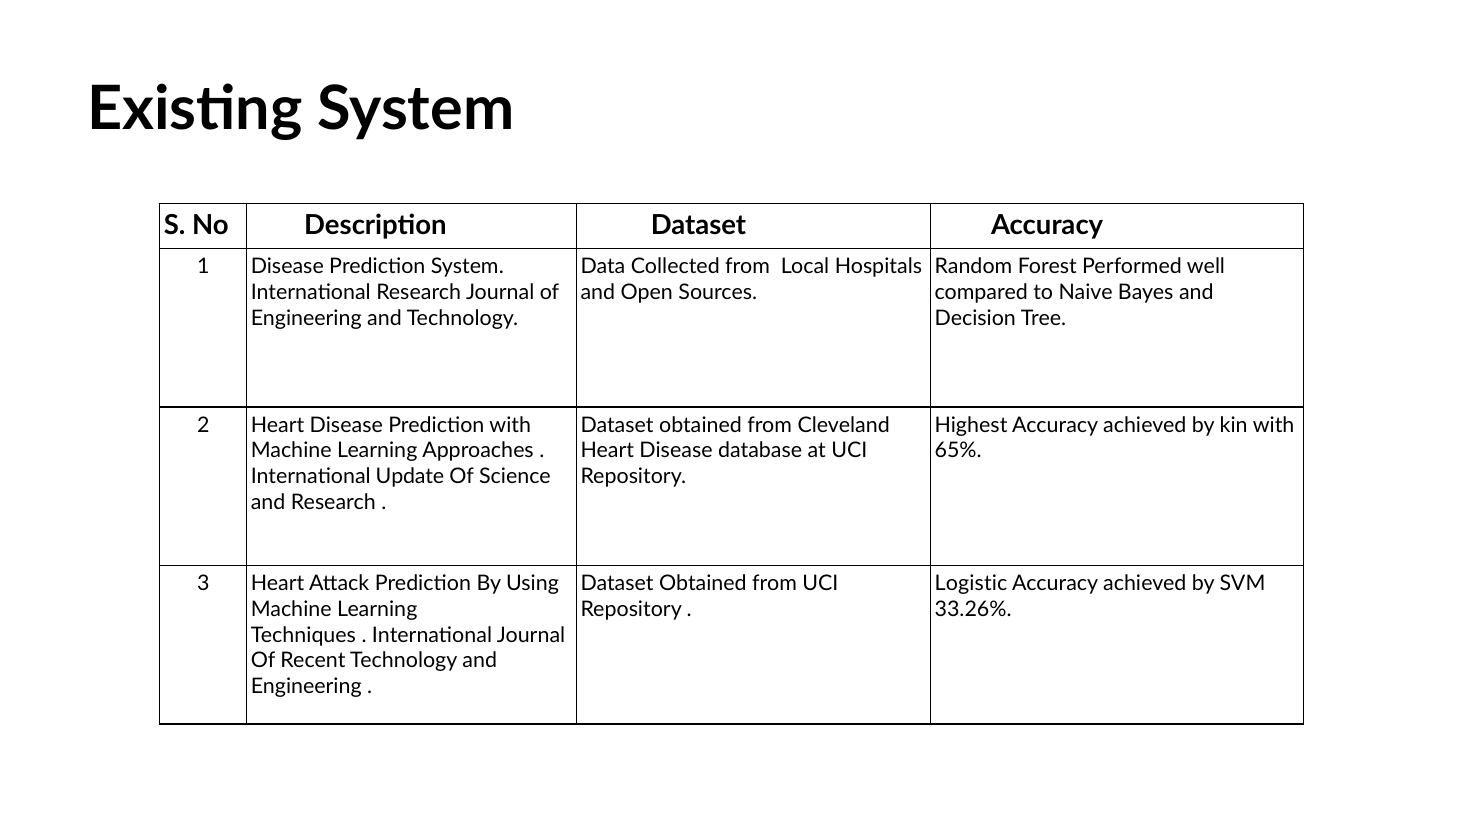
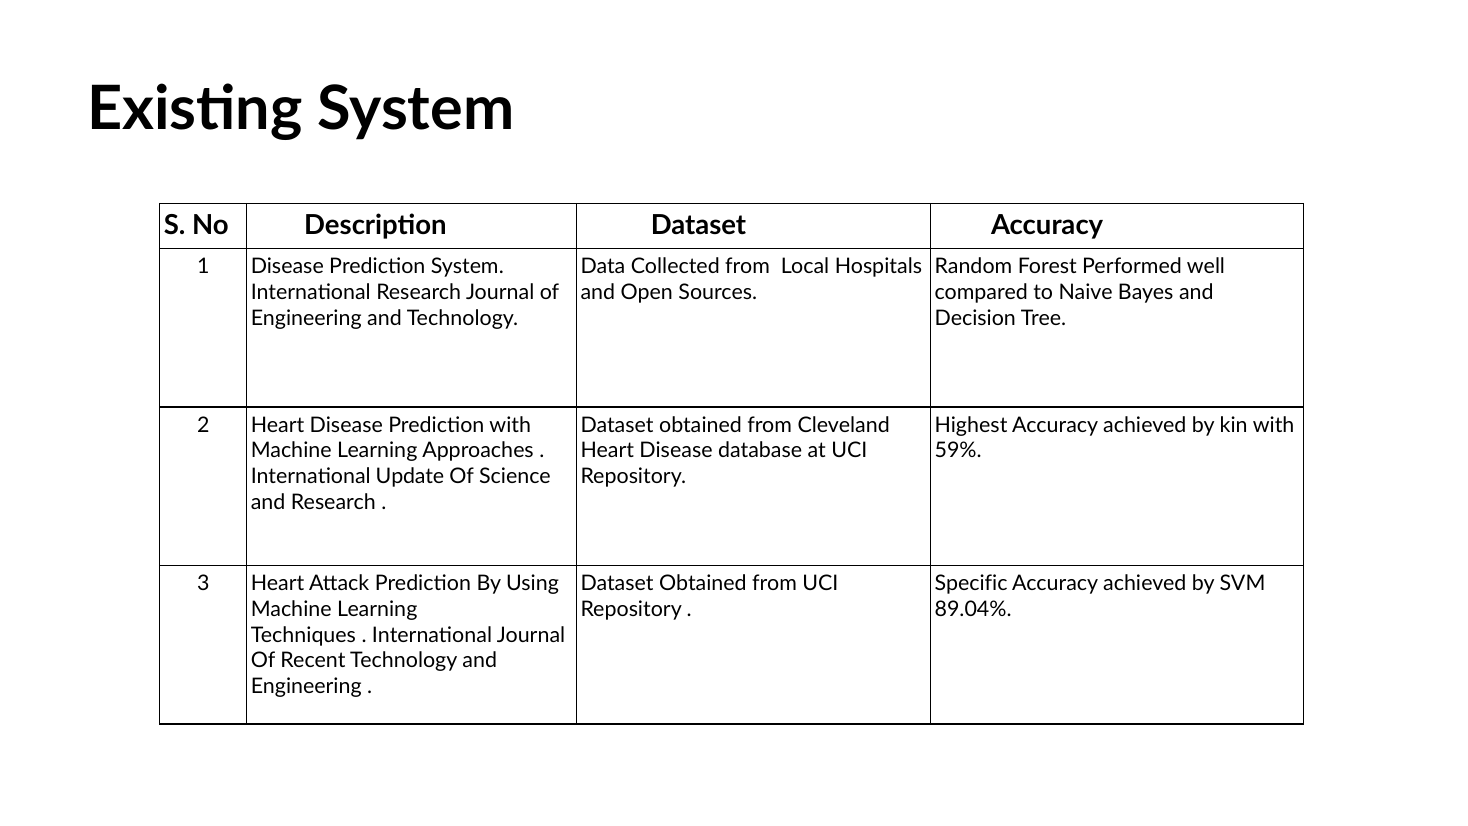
65%: 65% -> 59% (958, 451)
Logistic: Logistic -> Specific (971, 583)
33.26%: 33.26% -> 89.04% (973, 609)
